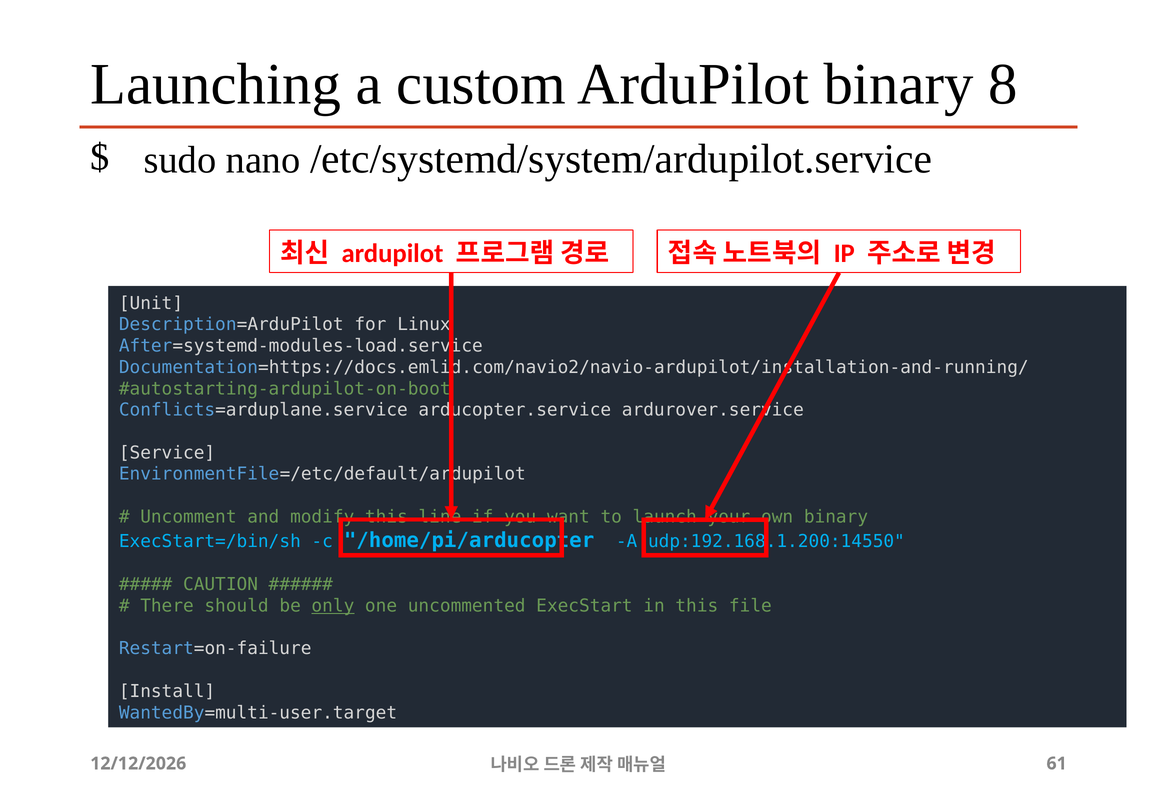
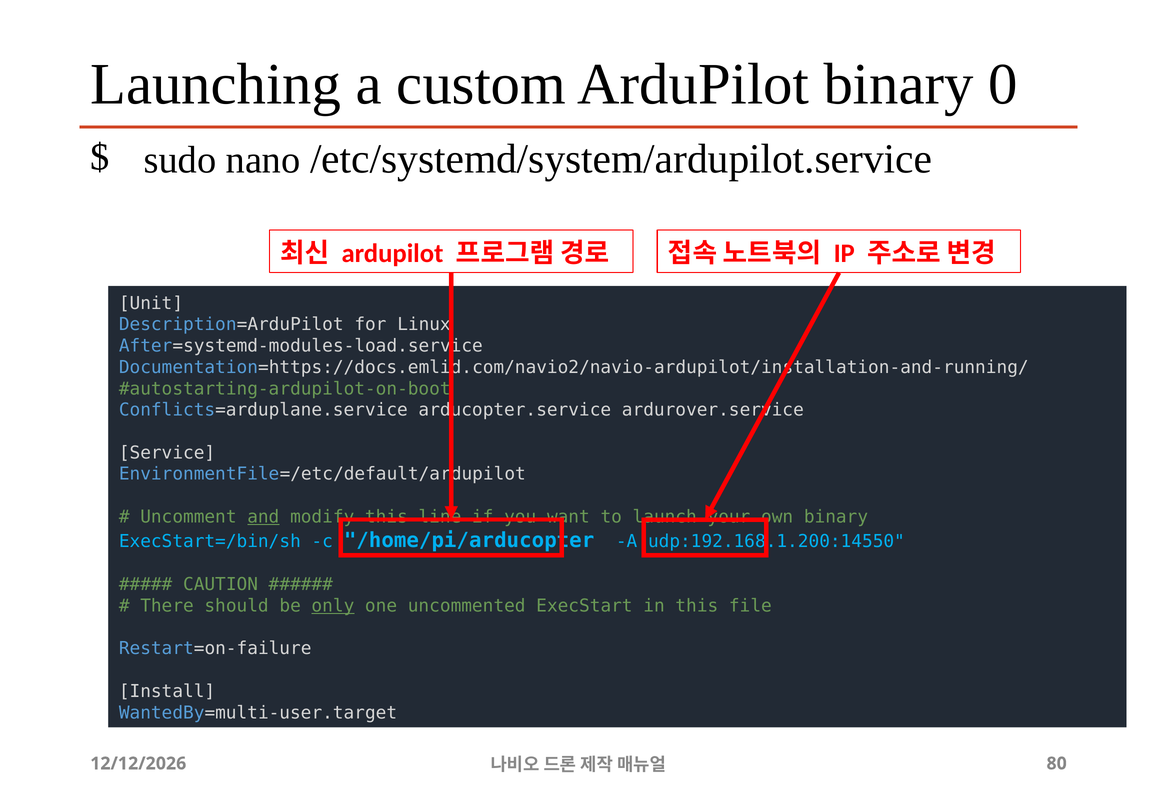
8: 8 -> 0 (1003, 84)
and underline: none -> present (263, 517)
61: 61 -> 80 (1057, 764)
